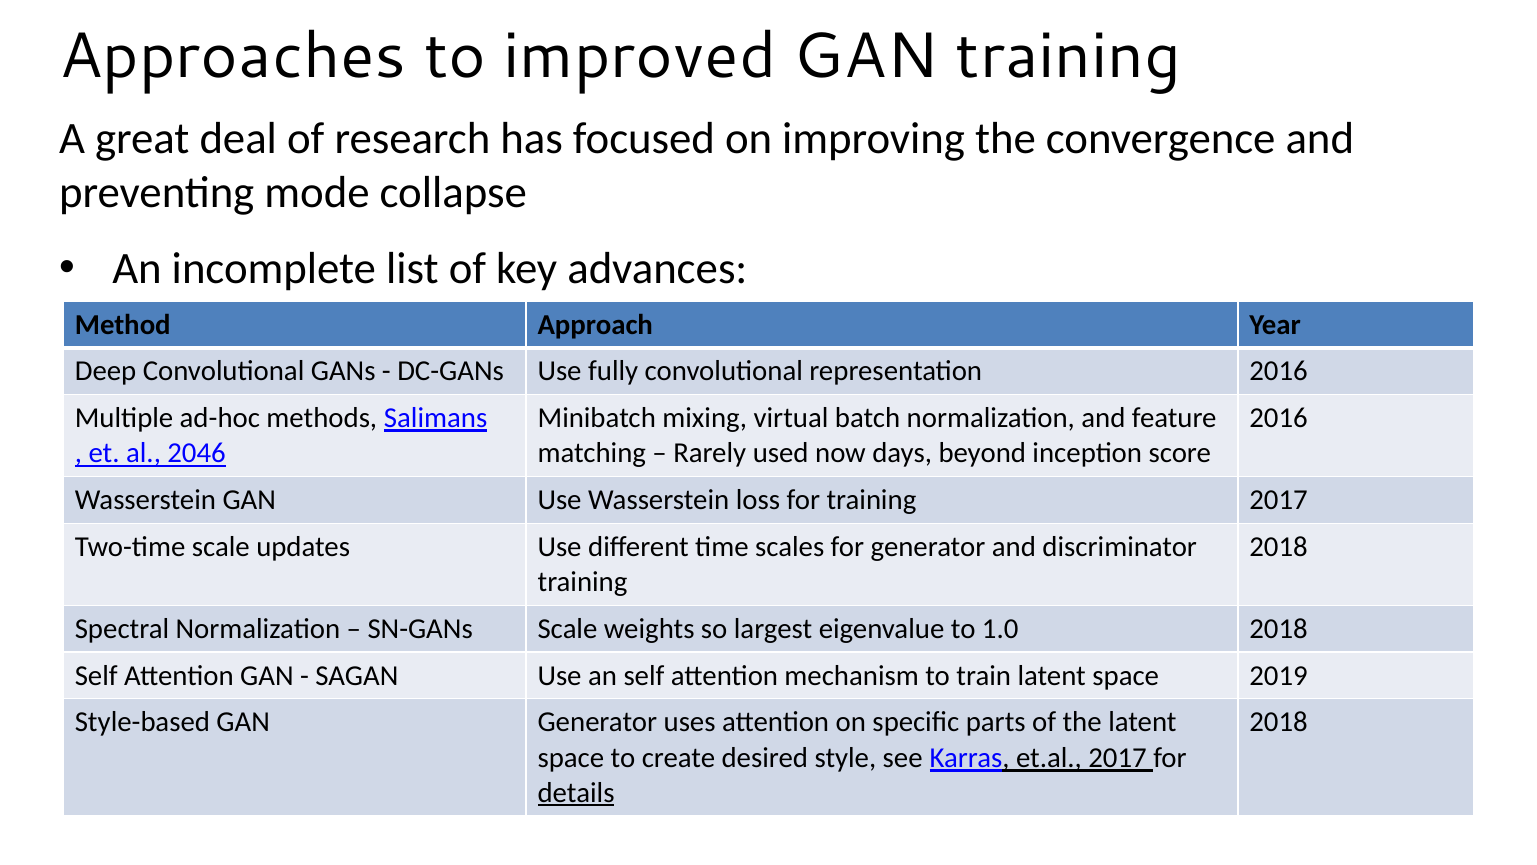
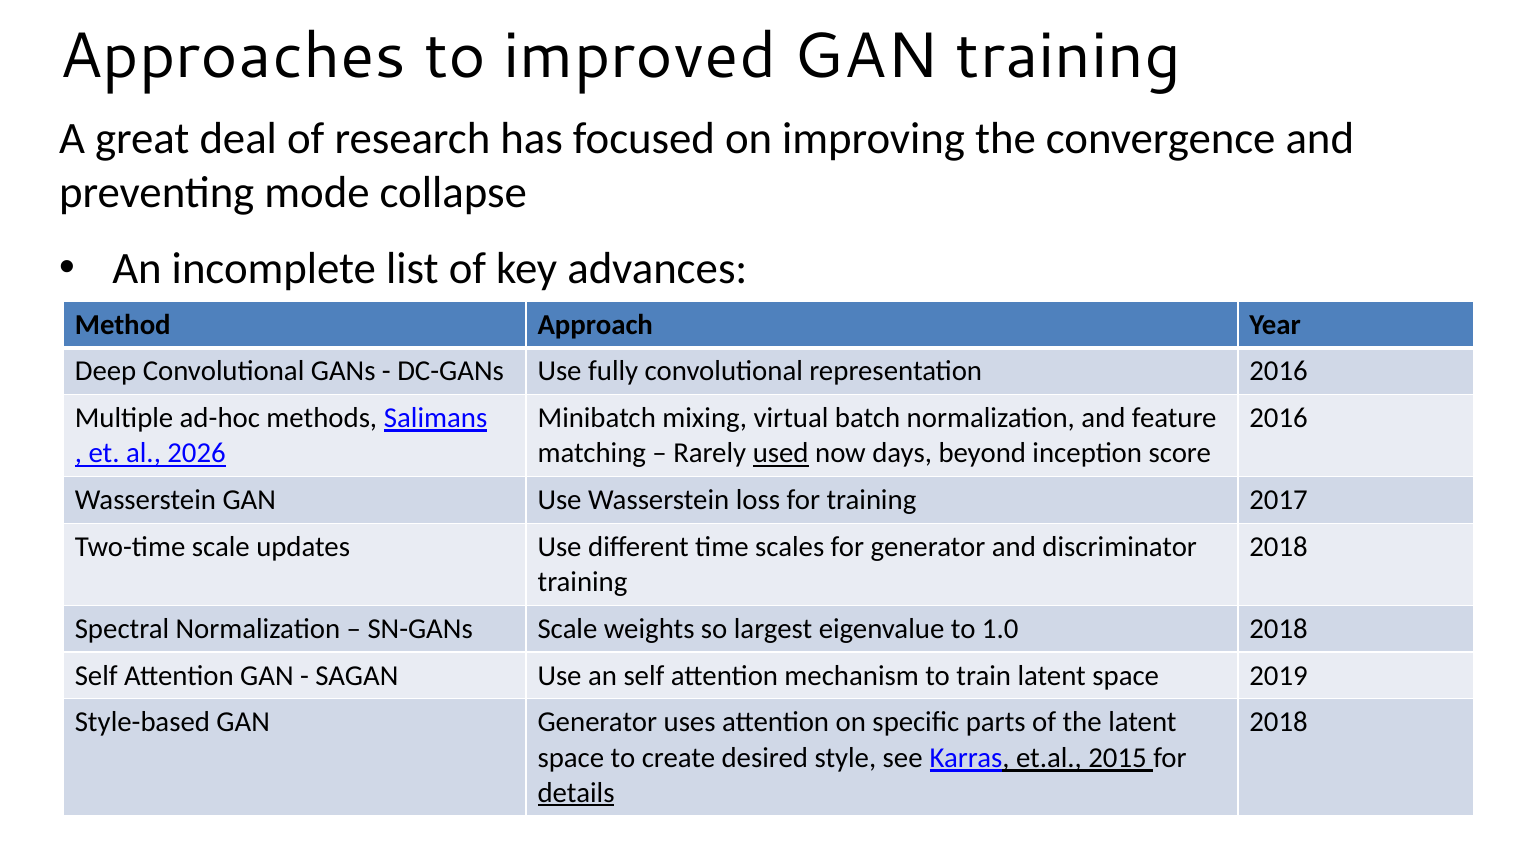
2046: 2046 -> 2026 (197, 453)
used underline: none -> present (781, 453)
et.al 2017: 2017 -> 2015 (1118, 757)
